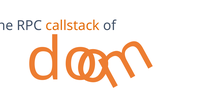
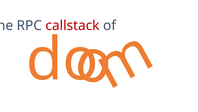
callstack colour: orange -> red (73, 25)
